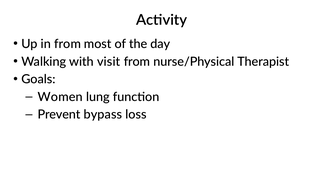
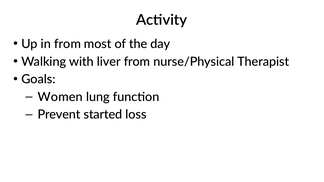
visit: visit -> liver (109, 62)
bypass: bypass -> started (103, 115)
